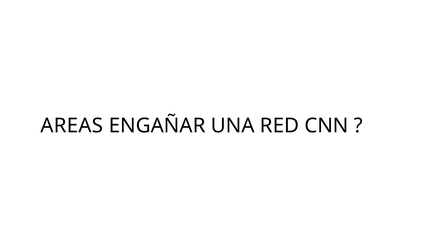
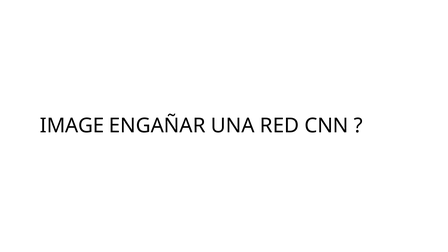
AREAS: AREAS -> IMAGE (72, 126)
